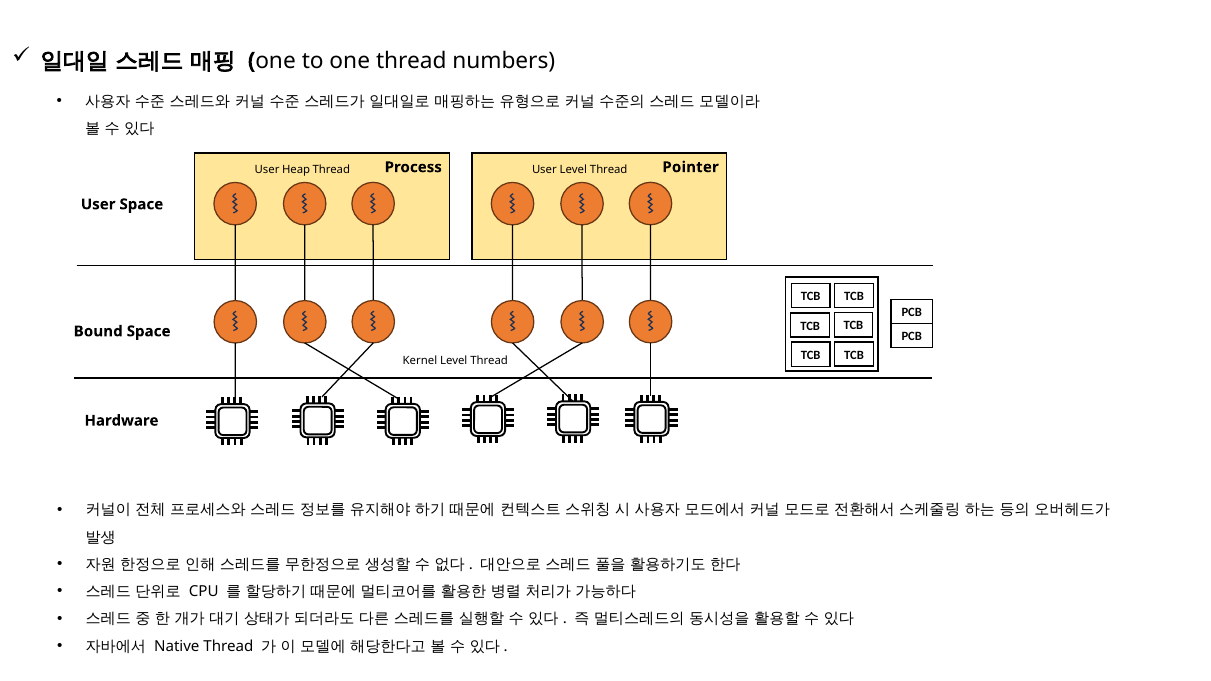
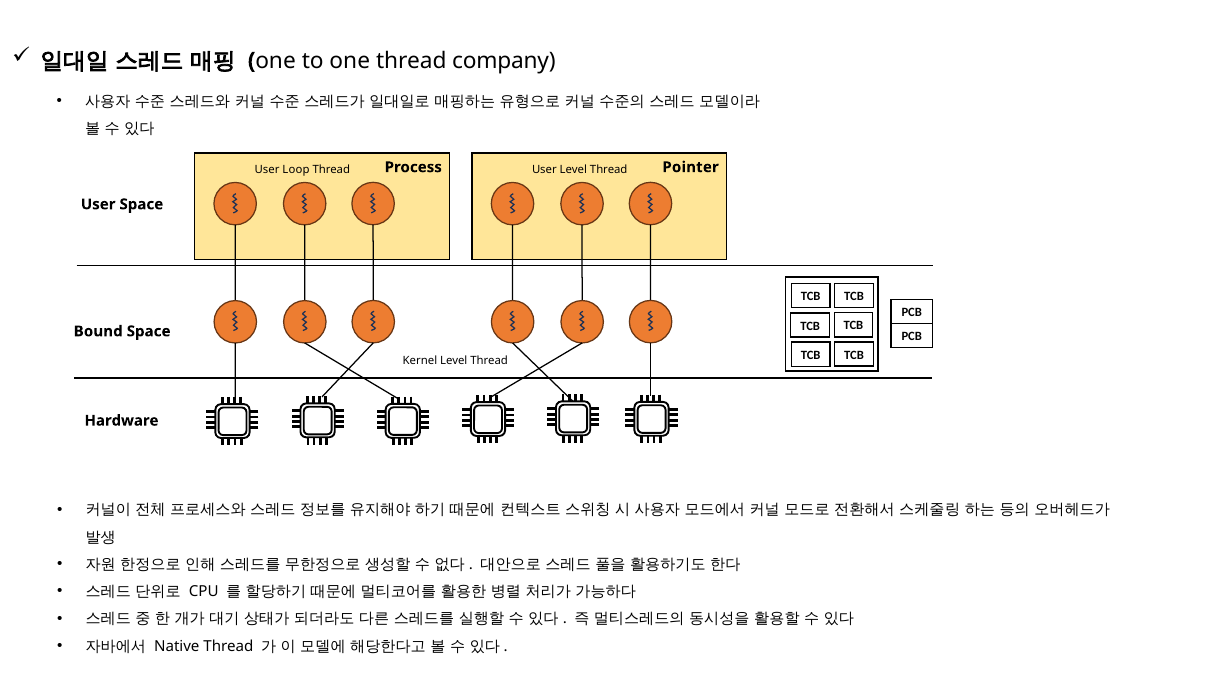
numbers: numbers -> company (504, 61)
Heap: Heap -> Loop (296, 170)
